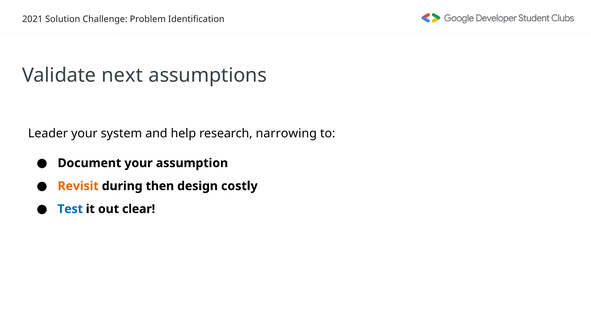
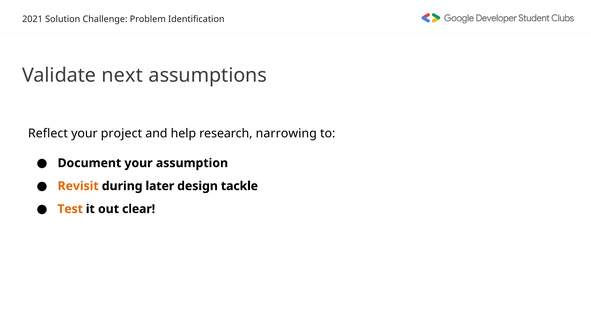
Leader: Leader -> Reflect (48, 134)
system: system -> project (121, 134)
then: then -> later (160, 186)
costly: costly -> tackle (239, 186)
Test colour: blue -> orange (70, 209)
